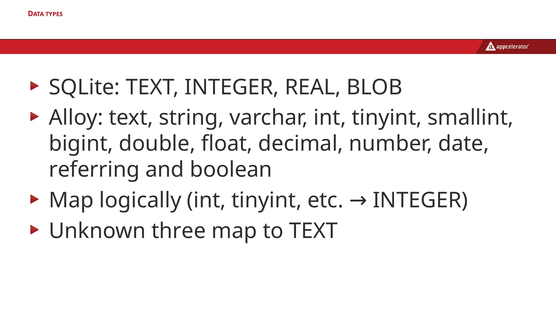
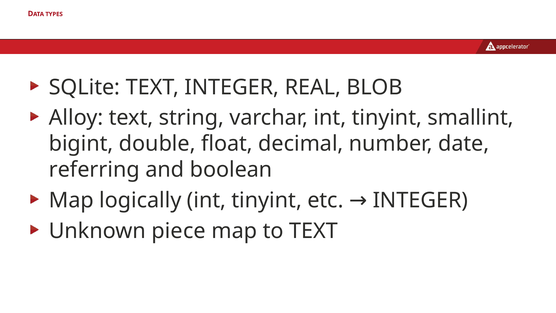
three: three -> piece (179, 231)
